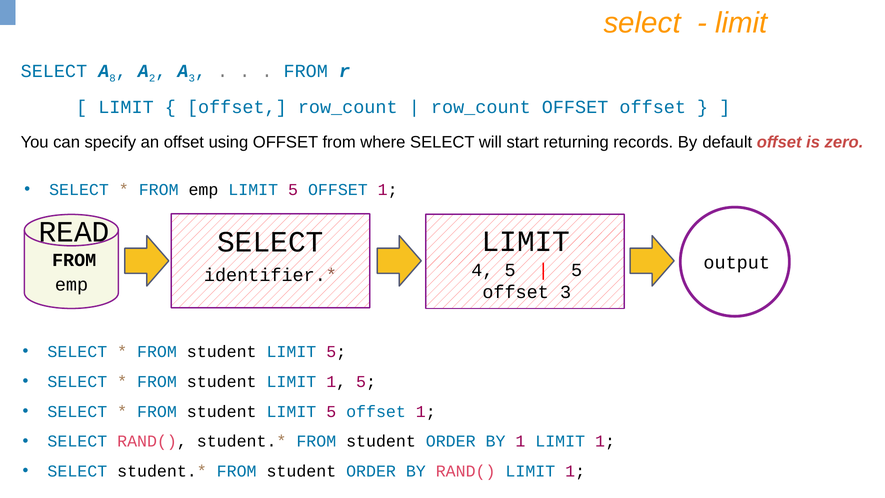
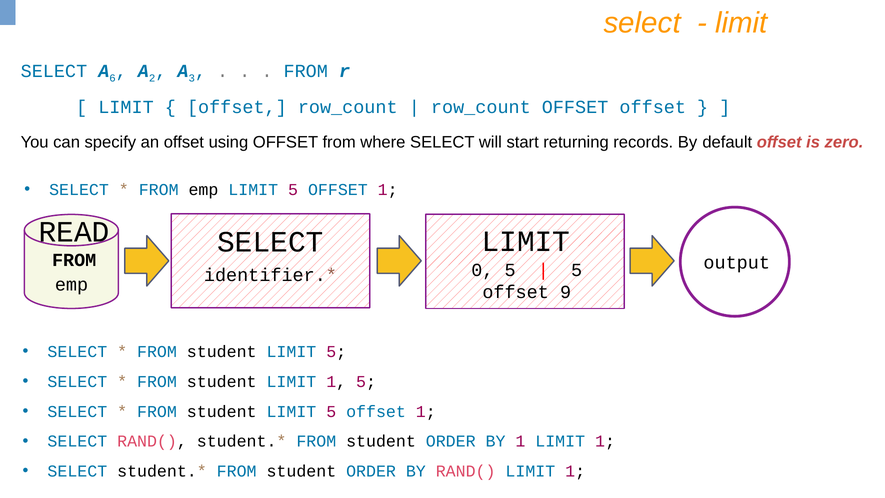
8: 8 -> 6 (113, 78)
4: 4 -> 0 (482, 270)
offset 3: 3 -> 9 (566, 292)
